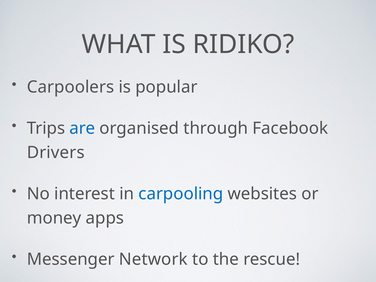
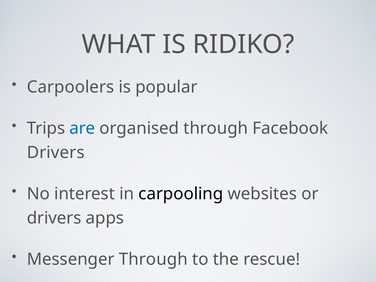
carpooling colour: blue -> black (181, 194)
money: money -> drivers (54, 218)
Messenger Network: Network -> Through (153, 259)
